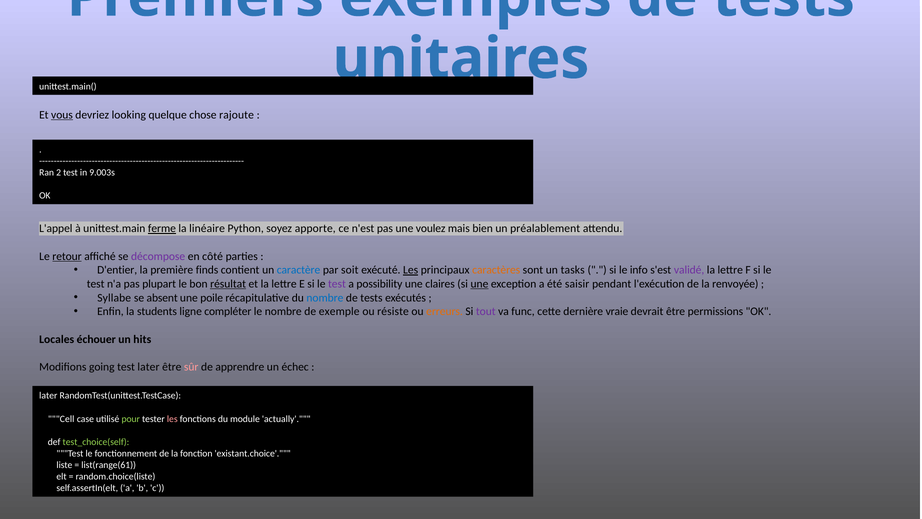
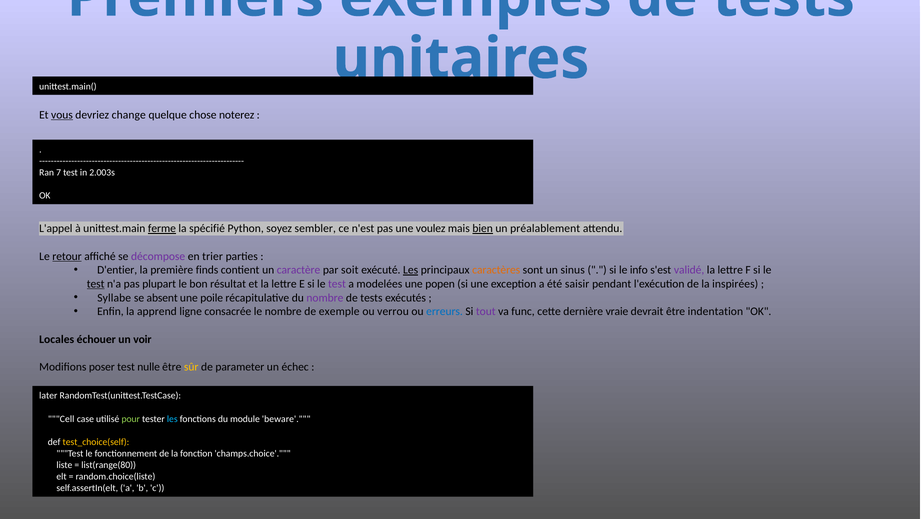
looking: looking -> change (129, 115)
rajoute: rajoute -> noterez (237, 115)
2: 2 -> 7 (59, 173)
9.003s: 9.003s -> 2.003s (102, 173)
linéaire: linéaire -> spécifié (207, 228)
apporte: apporte -> sembler (315, 228)
bien underline: none -> present (483, 228)
côté: côté -> trier (213, 256)
caractère colour: blue -> purple (299, 270)
tasks: tasks -> sinus (573, 270)
test underline: none -> present (96, 284)
résultat underline: present -> none (228, 284)
possibility: possibility -> modelées (379, 284)
claires: claires -> popen (440, 284)
une underline: present -> none (479, 284)
renvoyée: renvoyée -> inspirées (735, 284)
nombre colour: blue -> purple (325, 298)
students: students -> apprend (157, 311)
compléter: compléter -> consacrée (228, 311)
résiste: résiste -> verrou (393, 311)
erreurs colour: orange -> blue (445, 311)
permissions: permissions -> indentation (715, 311)
hits: hits -> voir (142, 339)
going: going -> poser (102, 367)
test later: later -> nulle (149, 367)
sûr colour: pink -> yellow (191, 367)
apprendre: apprendre -> parameter (240, 367)
les colour: pink -> light blue (172, 419)
actually: actually -> beware (286, 419)
test_choice(self colour: light green -> yellow (96, 442)
existant.choice: existant.choice -> champs.choice (253, 453)
list(range(61: list(range(61 -> list(range(80 (109, 465)
